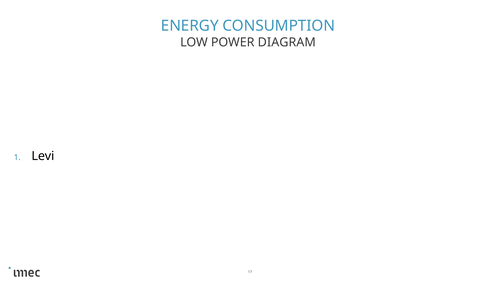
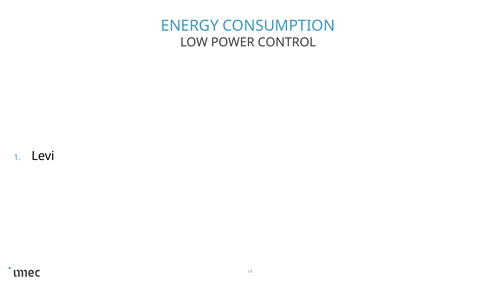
DIAGRAM: DIAGRAM -> CONTROL (287, 42)
